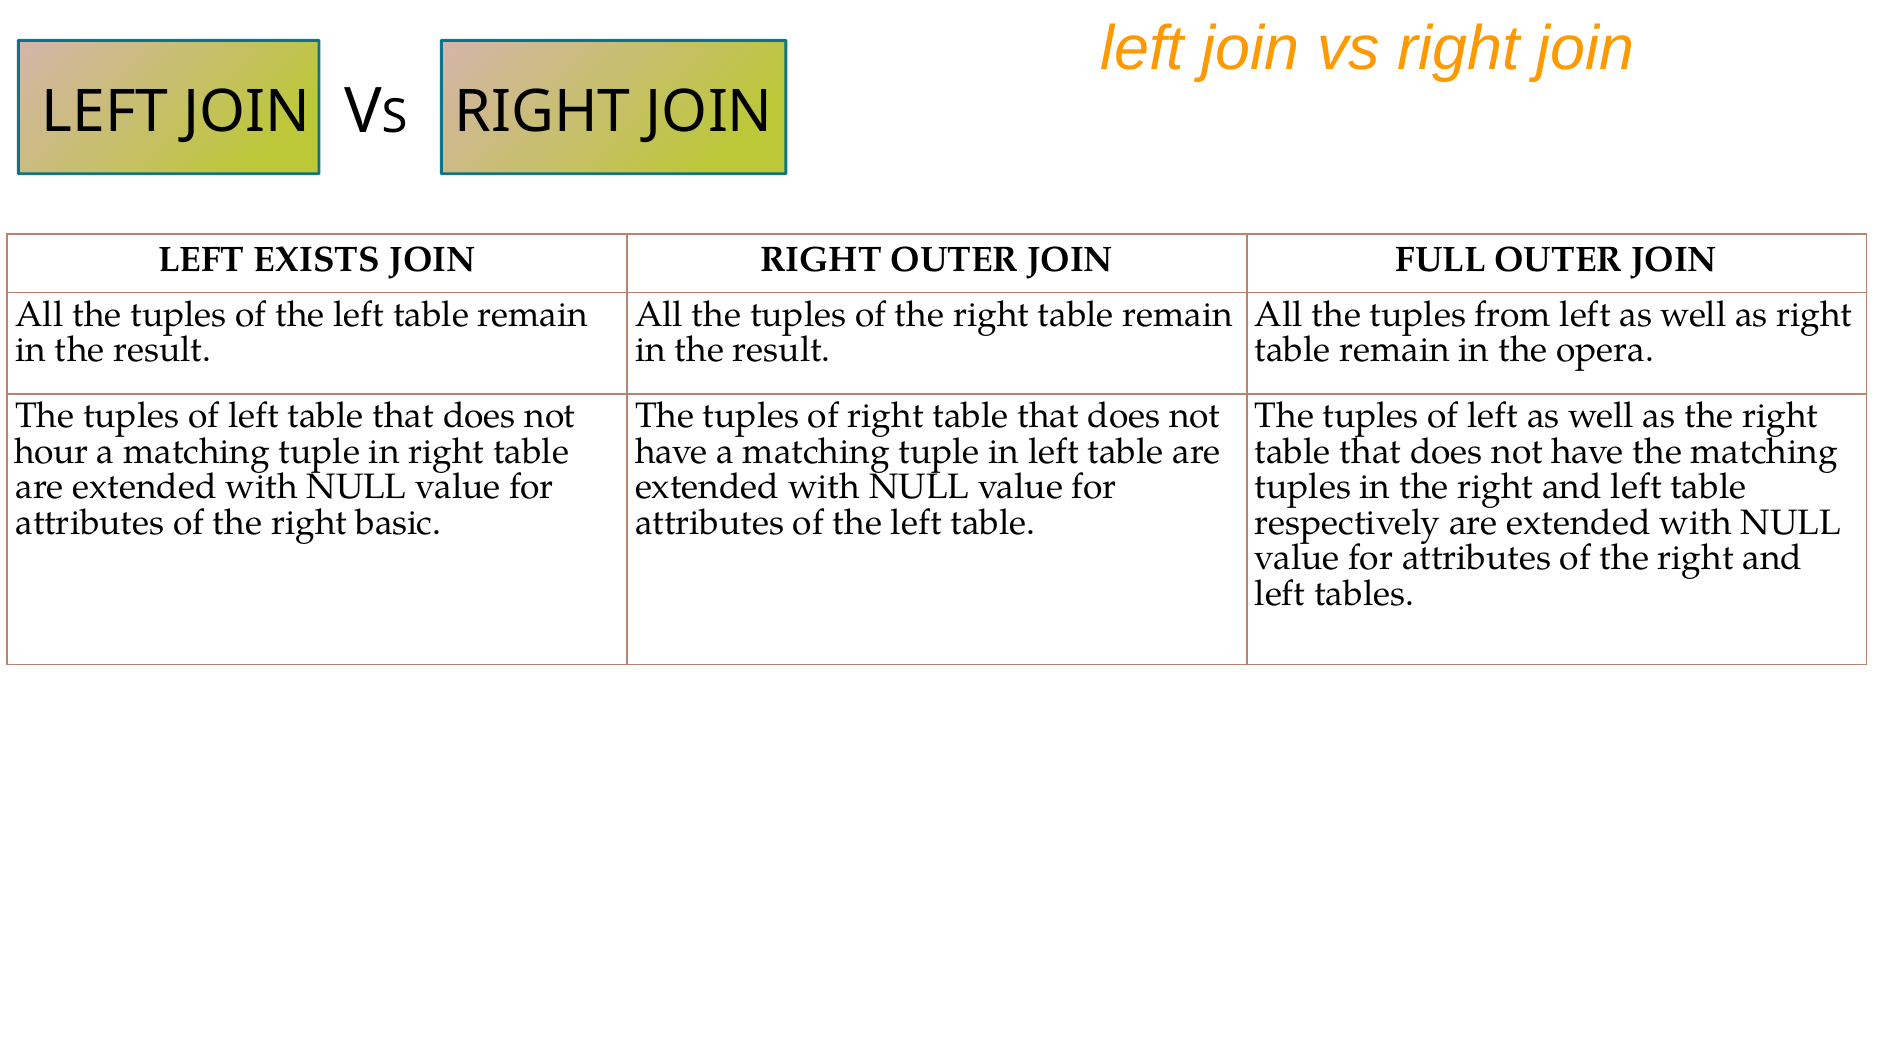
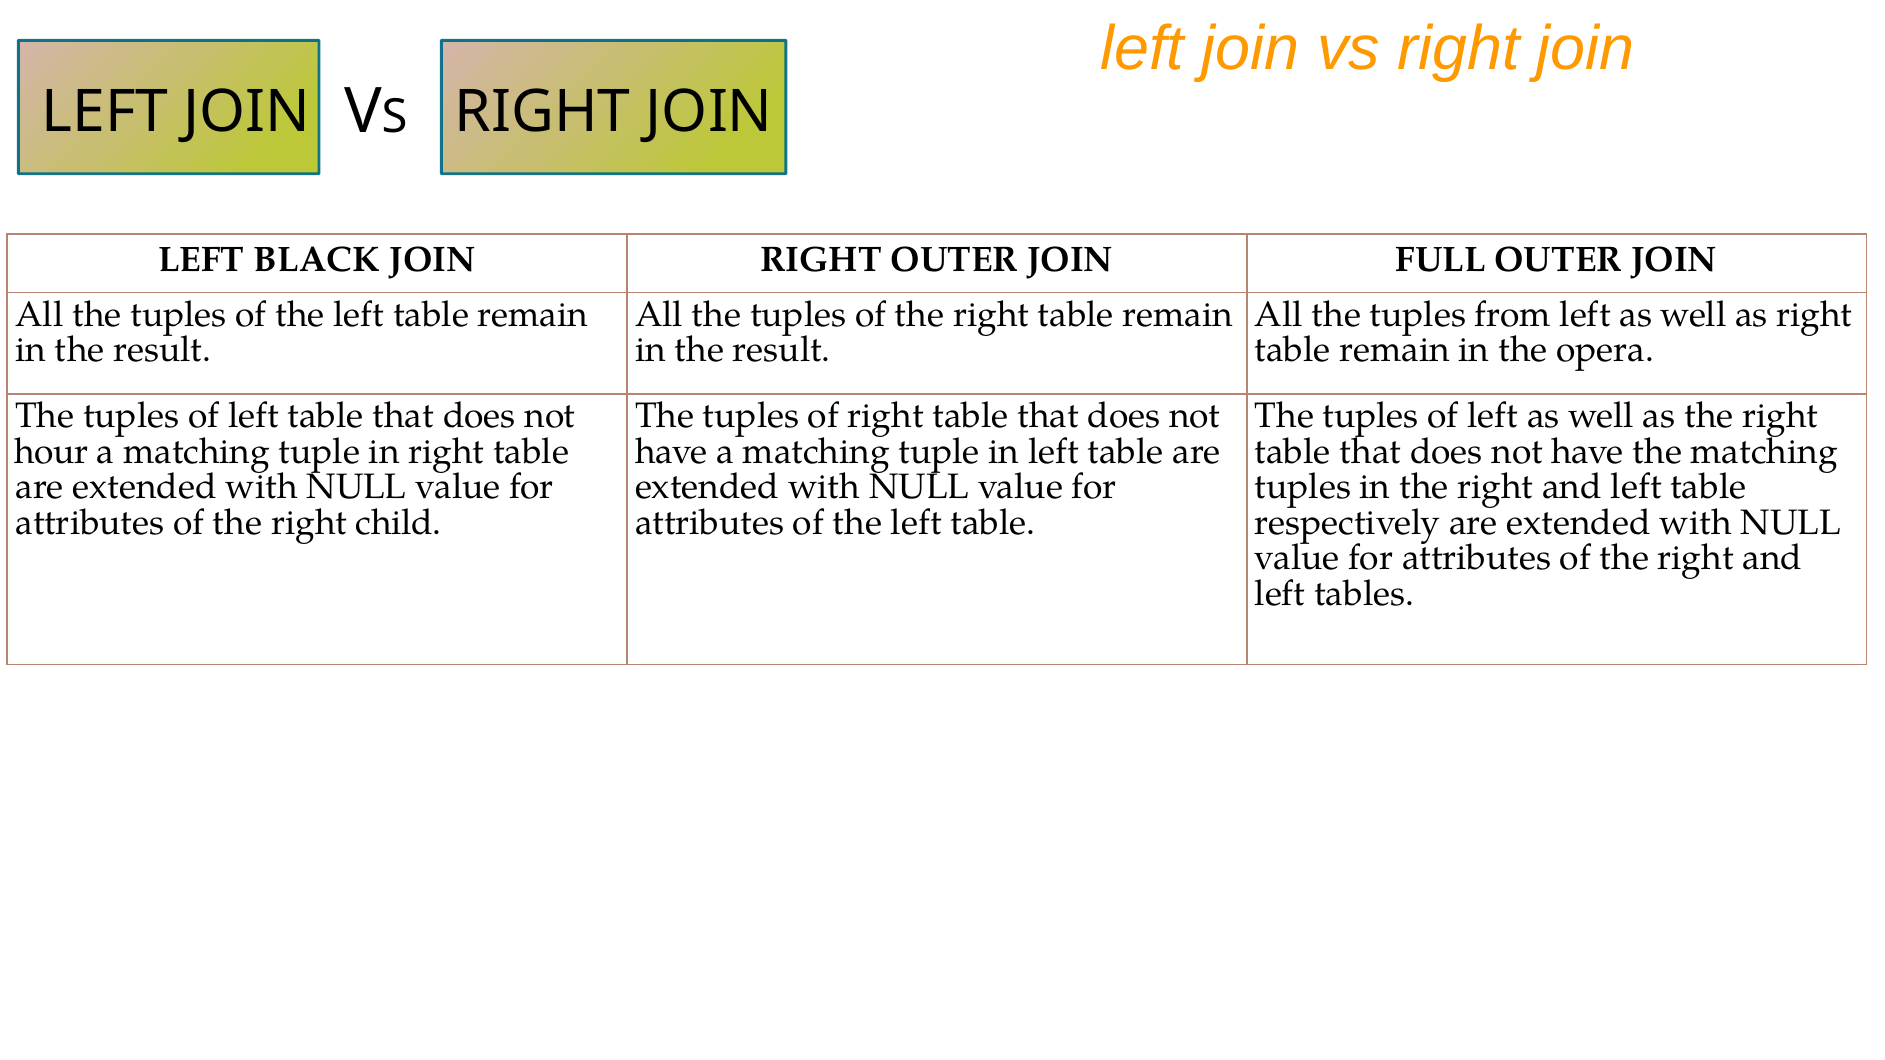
EXISTS: EXISTS -> BLACK (317, 260)
basic: basic -> child (398, 523)
